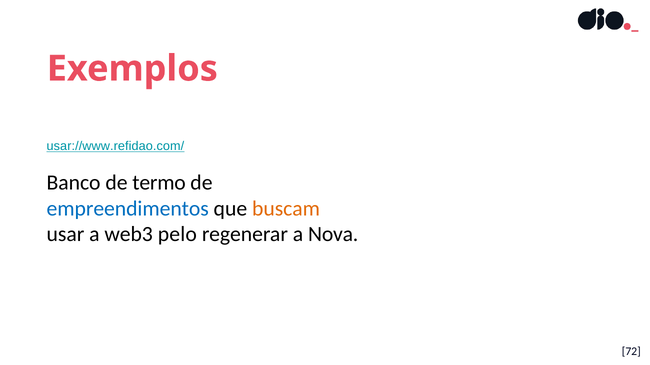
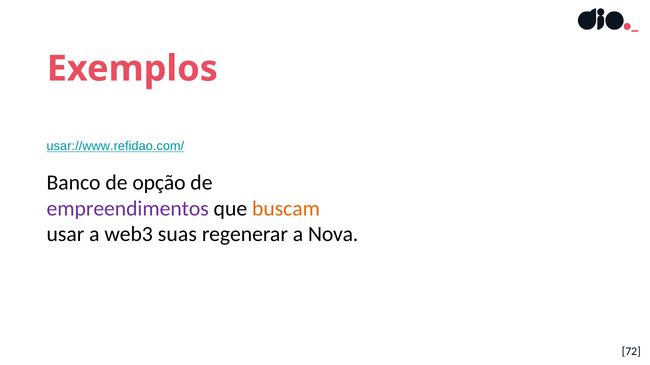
termo: termo -> opção (159, 183)
empreendimentos colour: blue -> purple (128, 209)
pelo: pelo -> suas (177, 235)
